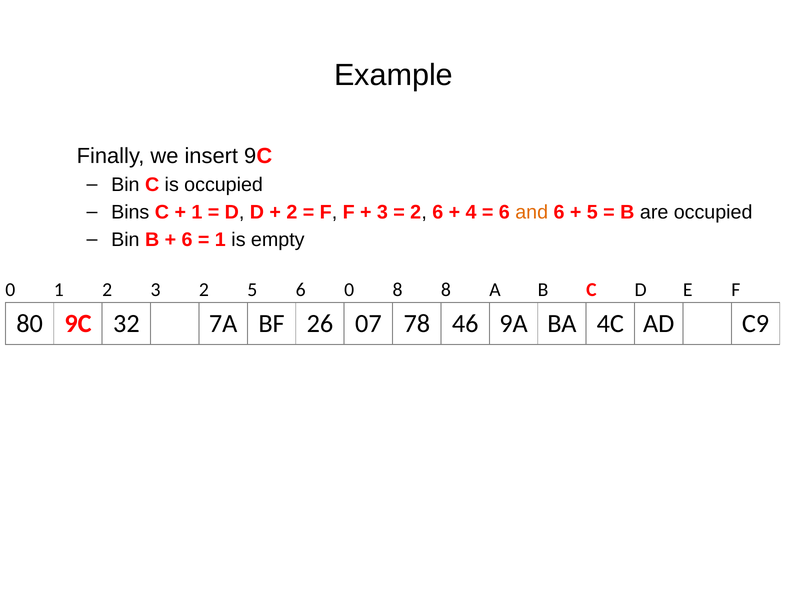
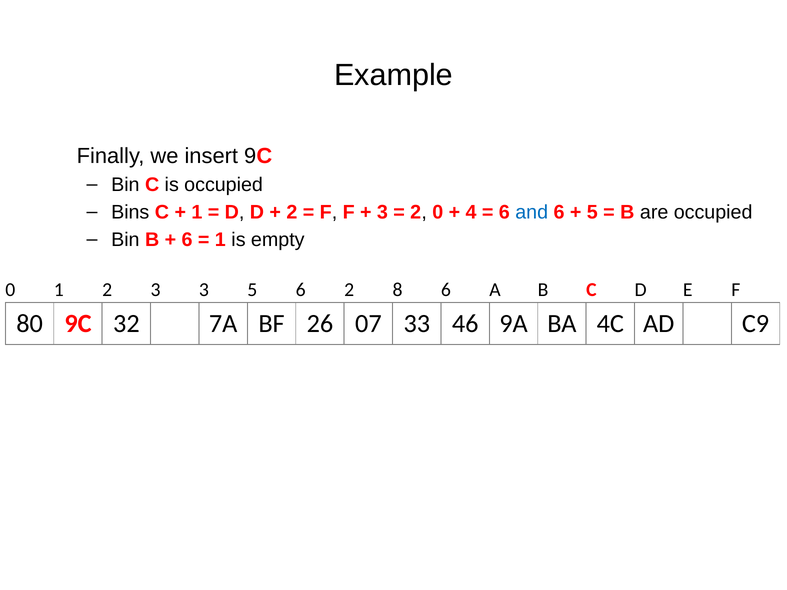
2 6: 6 -> 0 (438, 213)
and colour: orange -> blue (532, 213)
3 2: 2 -> 3 (204, 290)
6 0: 0 -> 2 (349, 290)
8 8: 8 -> 6 (446, 290)
78: 78 -> 33 (417, 324)
